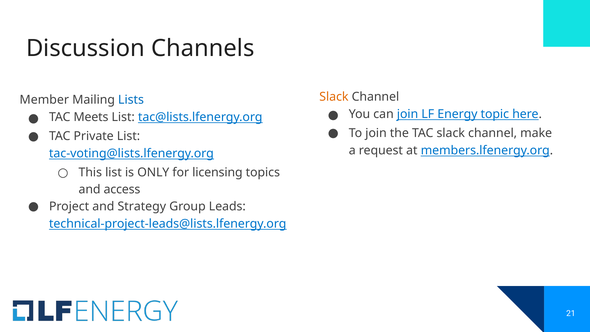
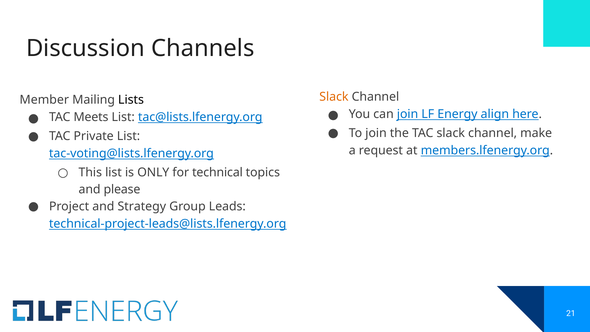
Lists colour: blue -> black (131, 100)
topic: topic -> align (495, 114)
licensing: licensing -> technical (217, 172)
access: access -> please (122, 189)
